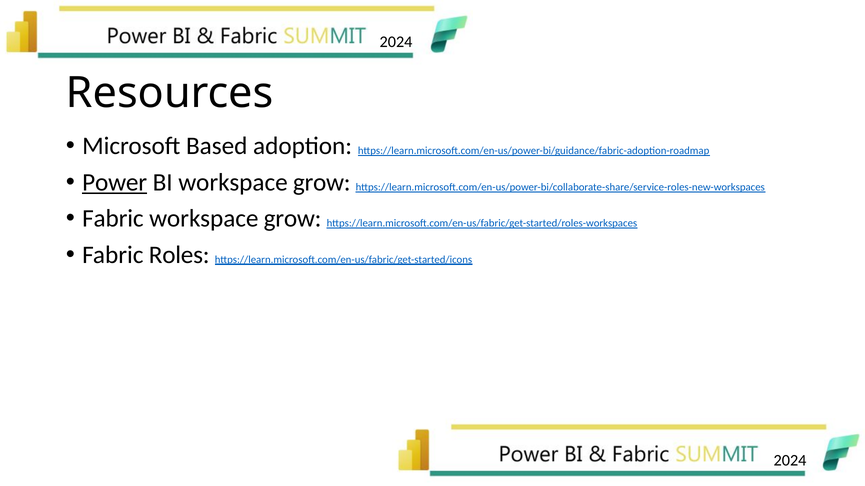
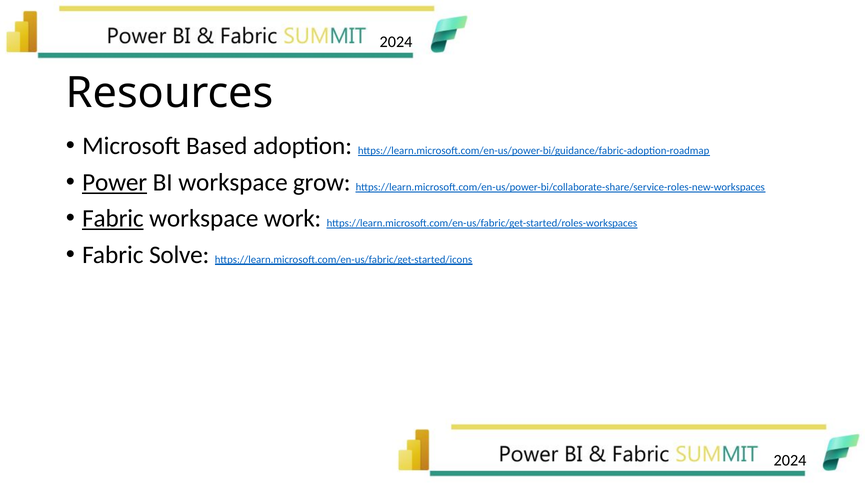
Fabric underline: none -> present (113, 219)
grow: grow -> work (293, 219)
Roles: Roles -> Solve (179, 255)
